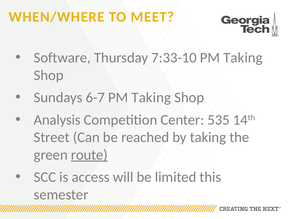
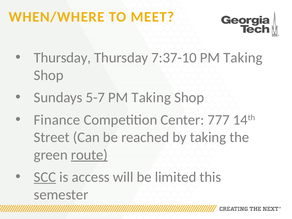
Software: Software -> Thursday (62, 58)
7:33-10: 7:33-10 -> 7:37-10 (174, 58)
6-7: 6-7 -> 5-7 (95, 98)
Analysis: Analysis -> Finance (57, 120)
535: 535 -> 777 (219, 120)
SCC underline: none -> present (45, 177)
